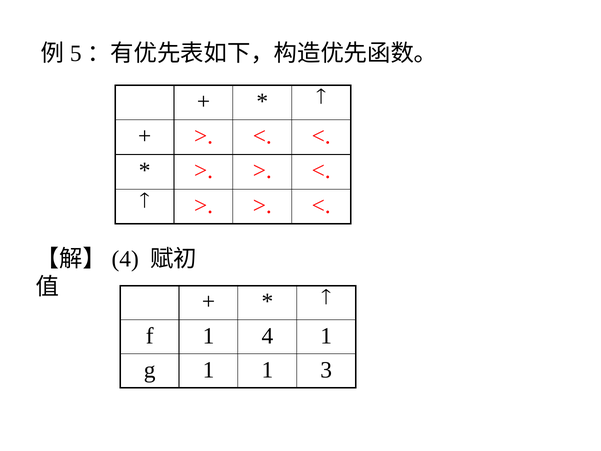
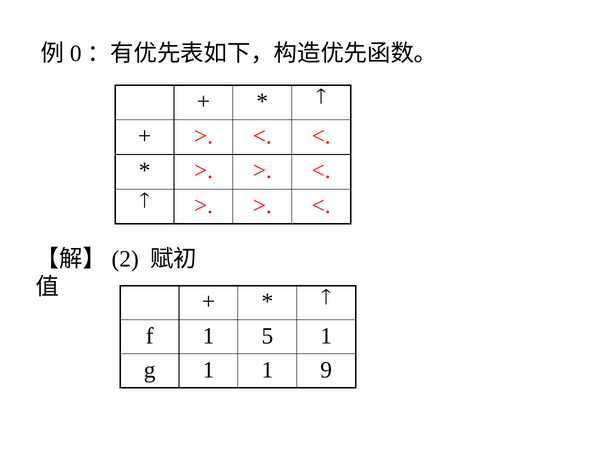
5: 5 -> 0 (76, 54)
4: 4 -> 2 (125, 259)
1 4: 4 -> 5 (267, 336)
3: 3 -> 9 (326, 370)
